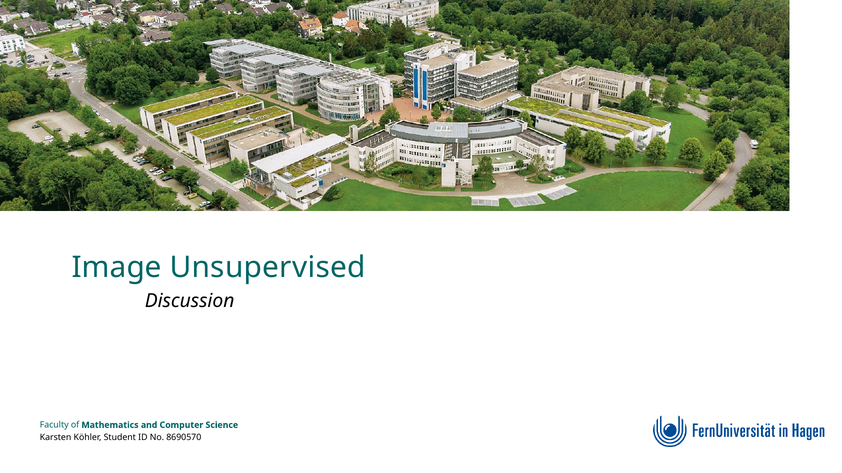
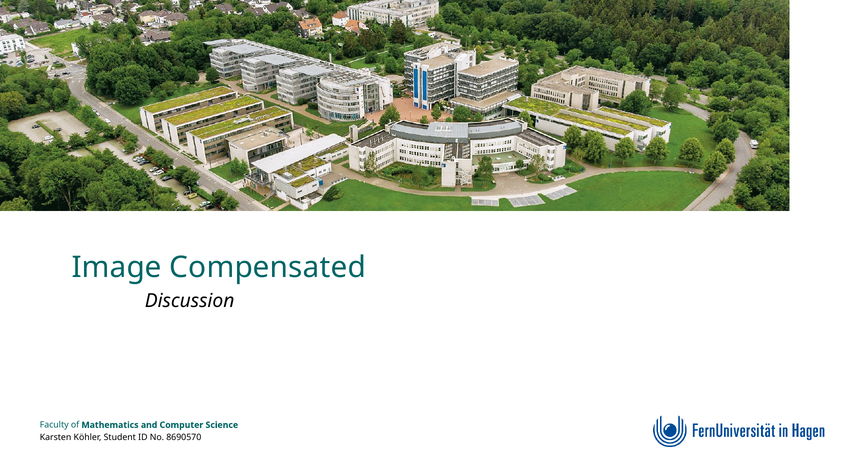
Unsupervised: Unsupervised -> Compensated (268, 268)
